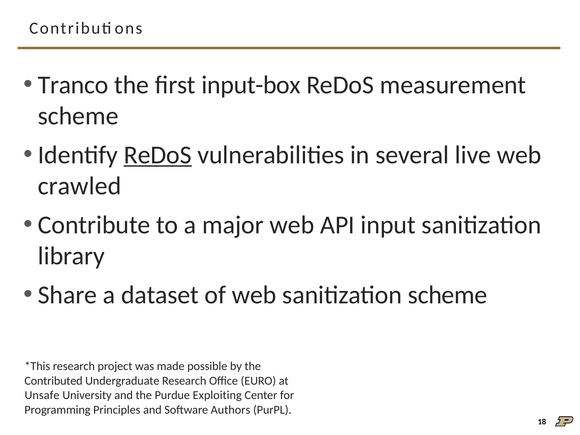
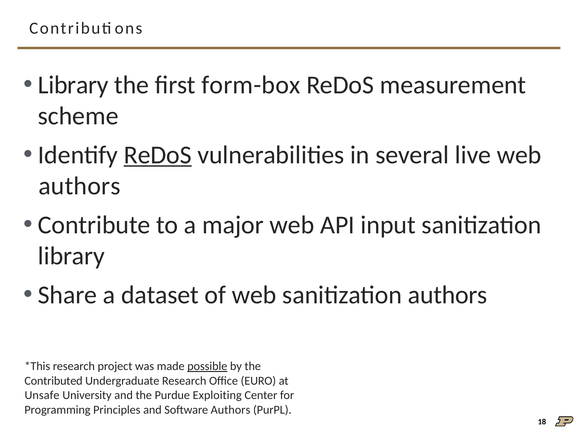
Tranco: Tranco -> Library (73, 85)
input-box: input-box -> form-box (251, 85)
crawled: crawled -> authors (79, 186)
sanitization scheme: scheme -> authors (448, 295)
possible underline: none -> present (207, 366)
